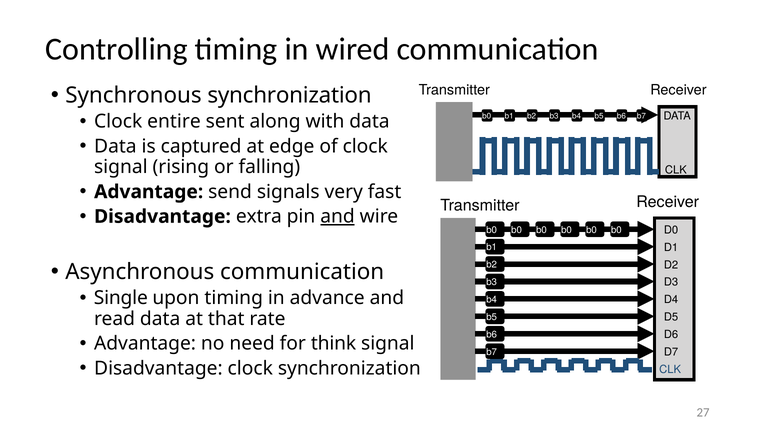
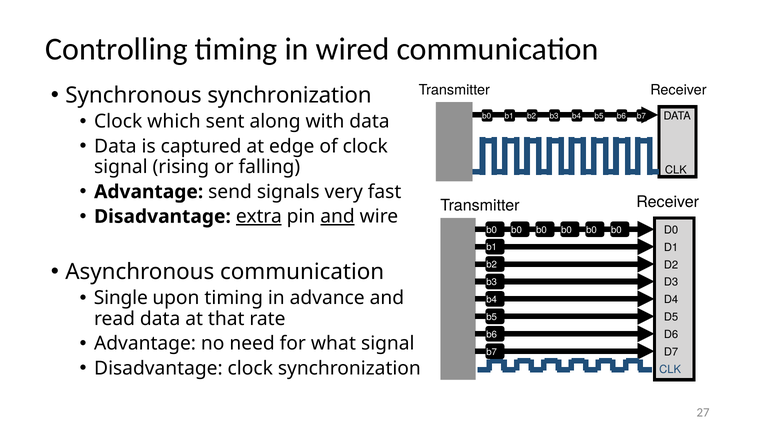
entire: entire -> which (174, 122)
extra underline: none -> present (259, 217)
think: think -> what (333, 344)
